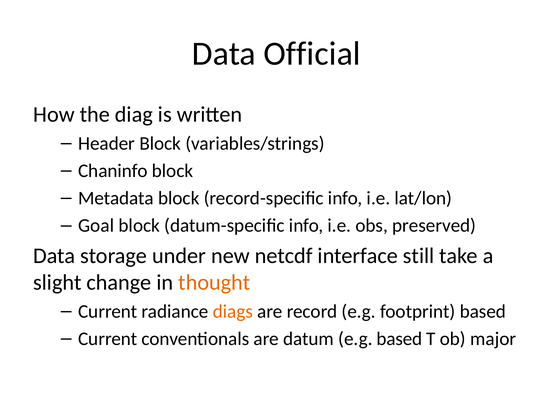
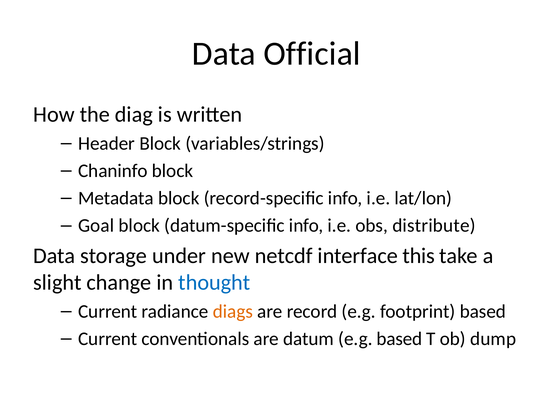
preserved: preserved -> distribute (434, 225)
still: still -> this (419, 255)
thought colour: orange -> blue (214, 282)
major: major -> dump (493, 339)
